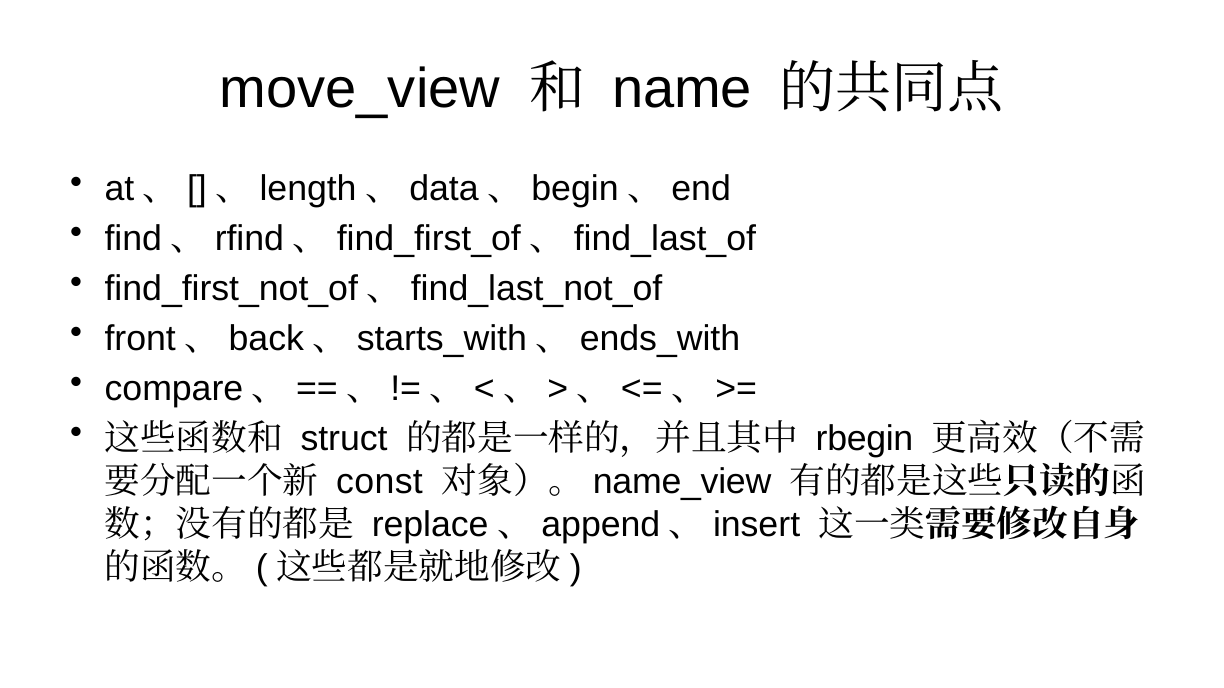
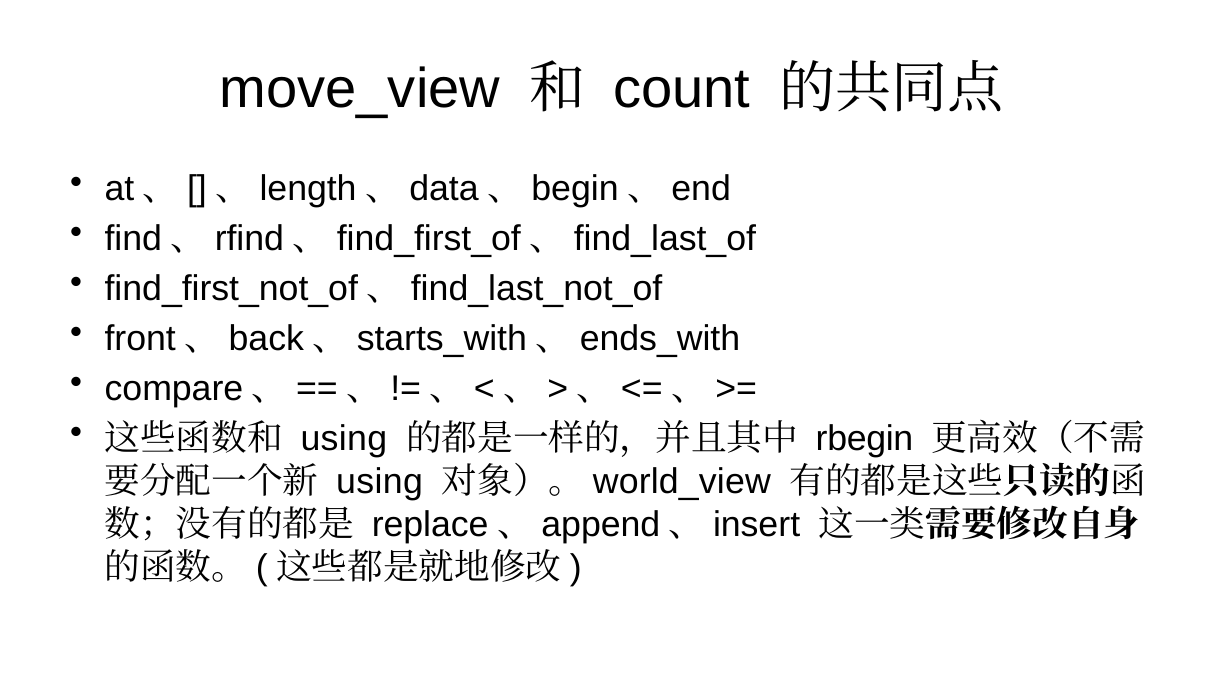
name: name -> count (682, 89)
struct: struct -> using (344, 439)
const: const -> using (380, 482)
name_view: name_view -> world_view (682, 482)
